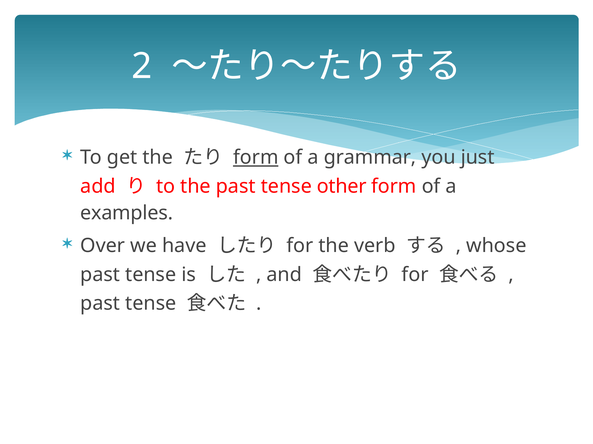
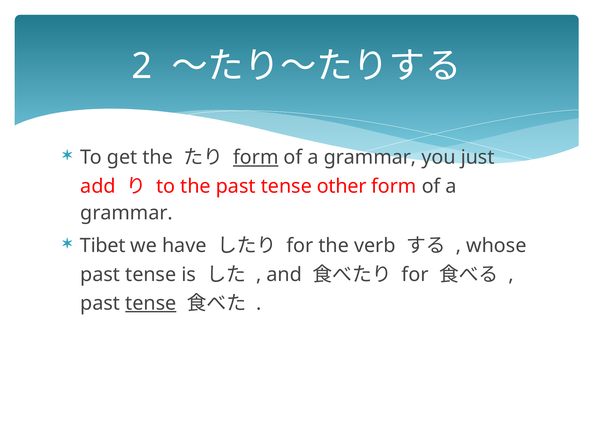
examples: examples -> grammar (127, 213)
Over: Over -> Tibet (103, 246)
tense underline: none -> present (151, 304)
